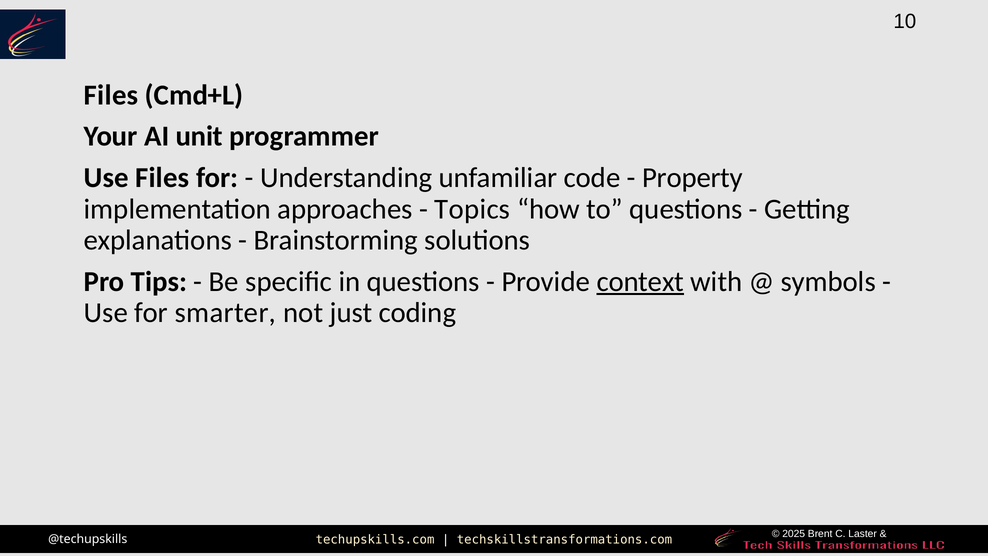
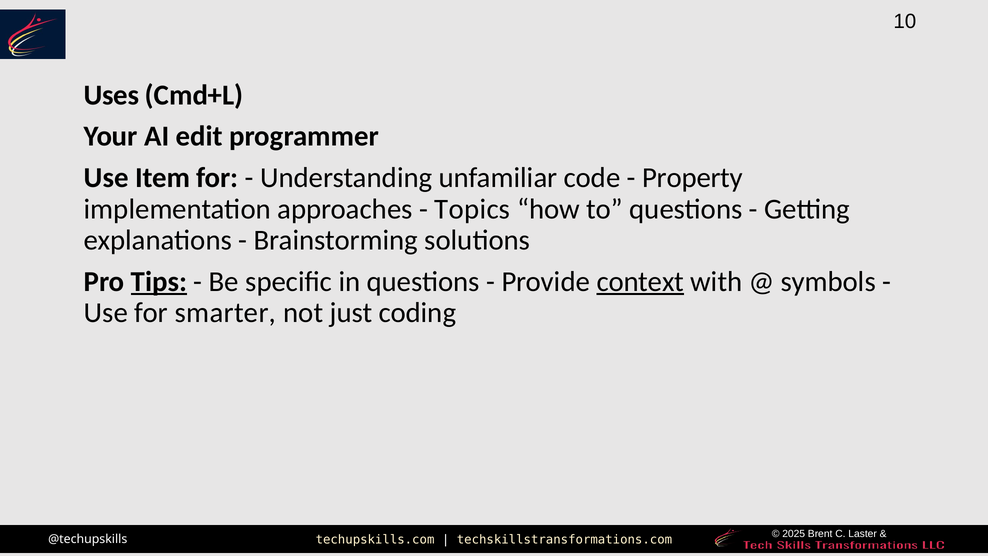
Files: Files -> Uses (111, 95)
unit: unit -> edit (199, 136)
Use Files: Files -> Item (163, 178)
Tips underline: none -> present (159, 282)
